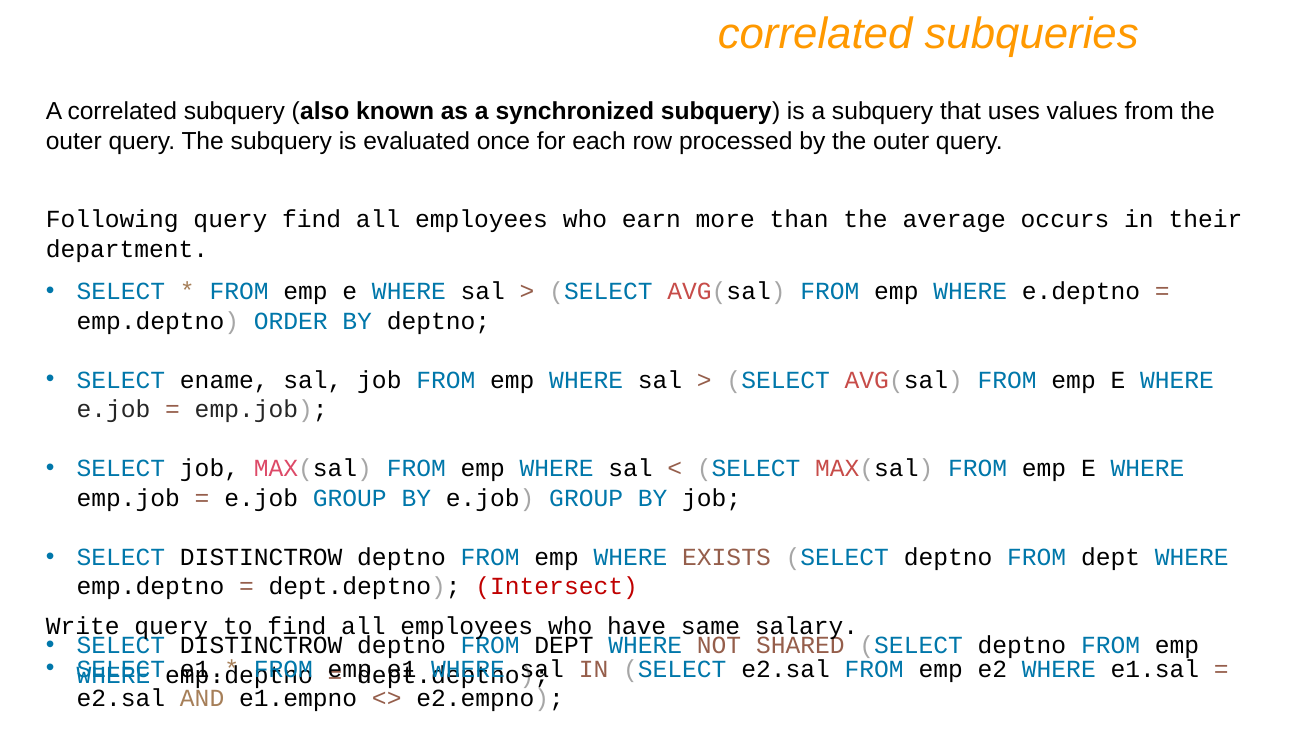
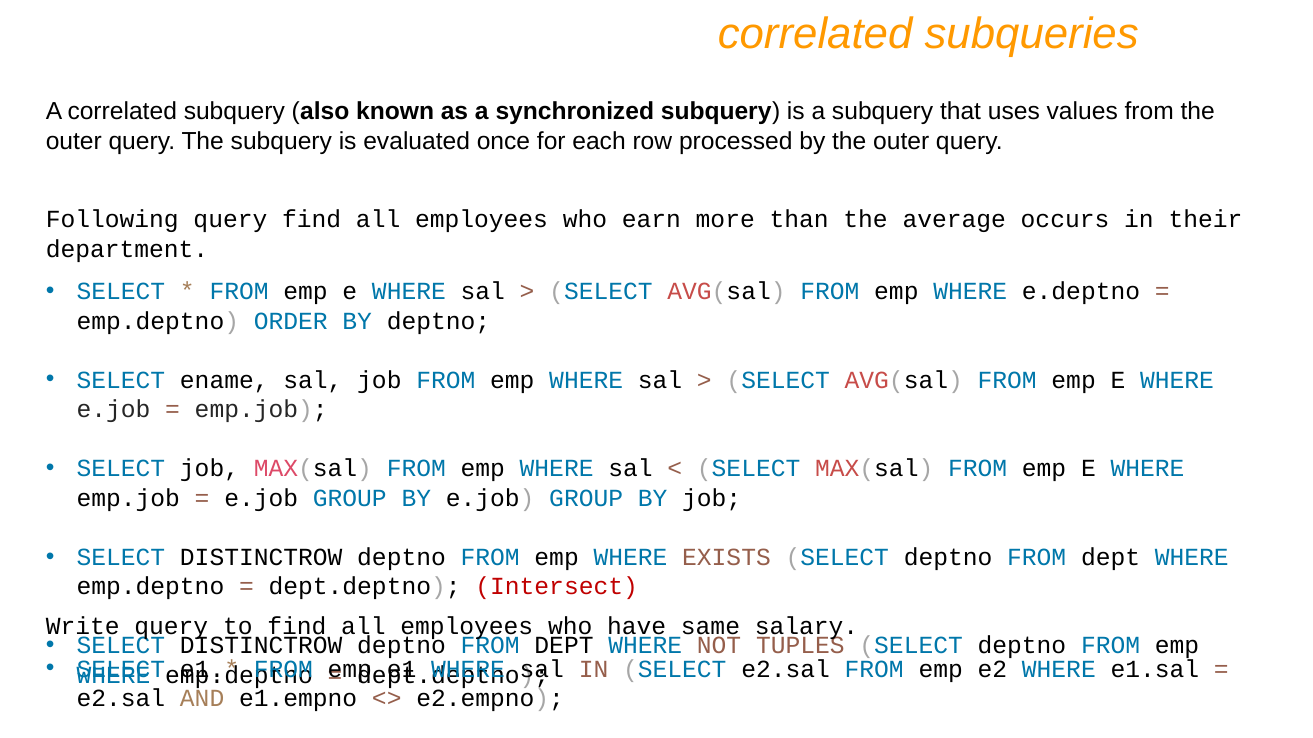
SHARED: SHARED -> TUPLES (800, 646)
